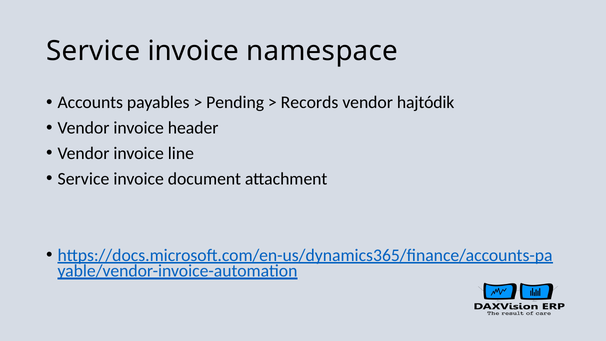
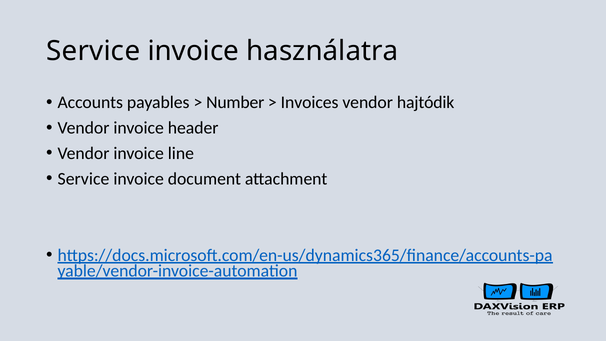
namespace: namespace -> használatra (322, 51)
Pending: Pending -> Number (235, 102)
Records: Records -> Invoices (310, 102)
